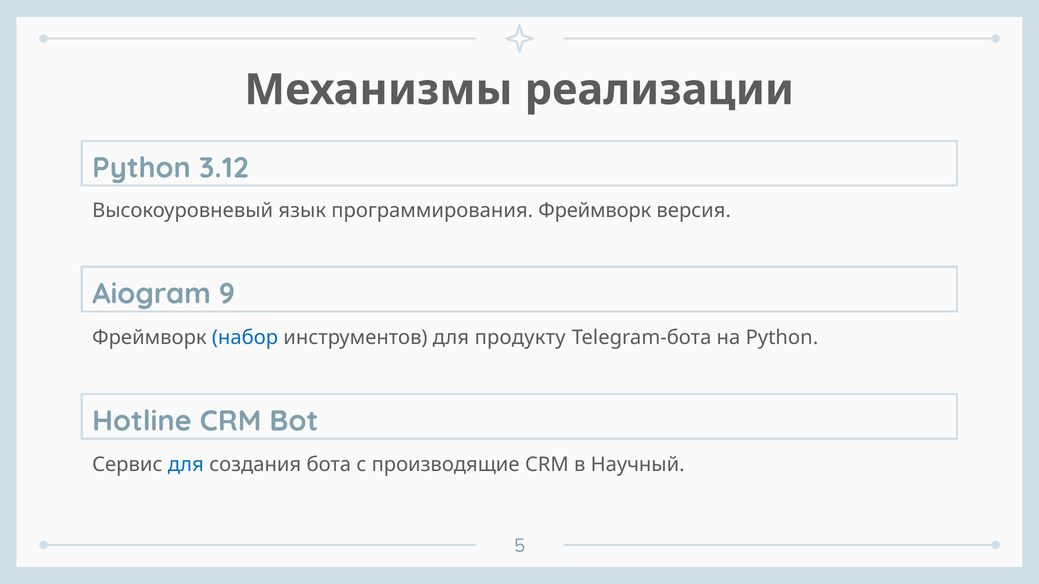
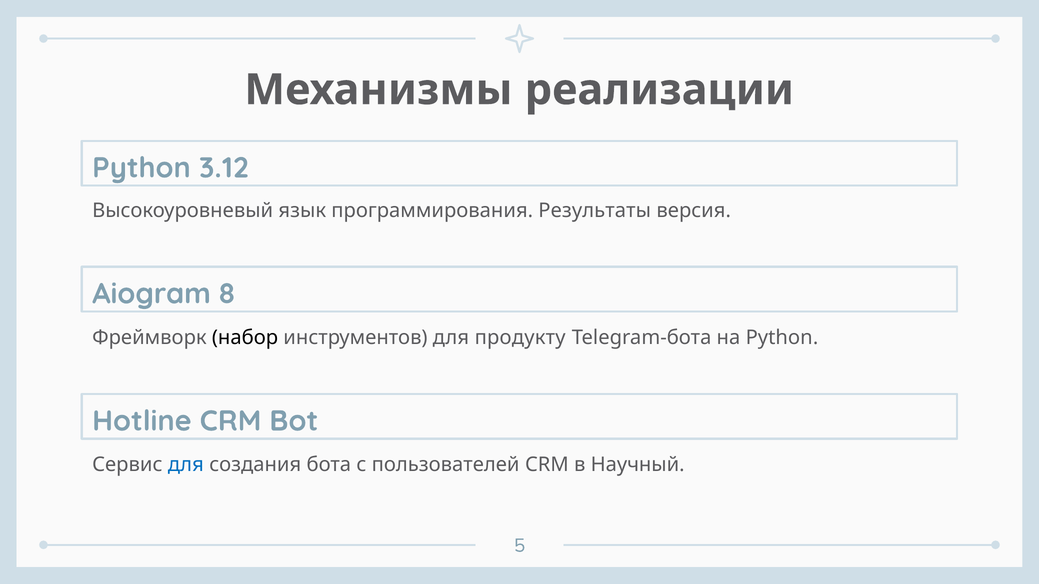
программирования Фреймворк: Фреймворк -> Результаты (595, 211)
9: 9 -> 8 (227, 294)
набор colour: blue -> black (245, 338)
производящие: производящие -> пользователей (446, 465)
